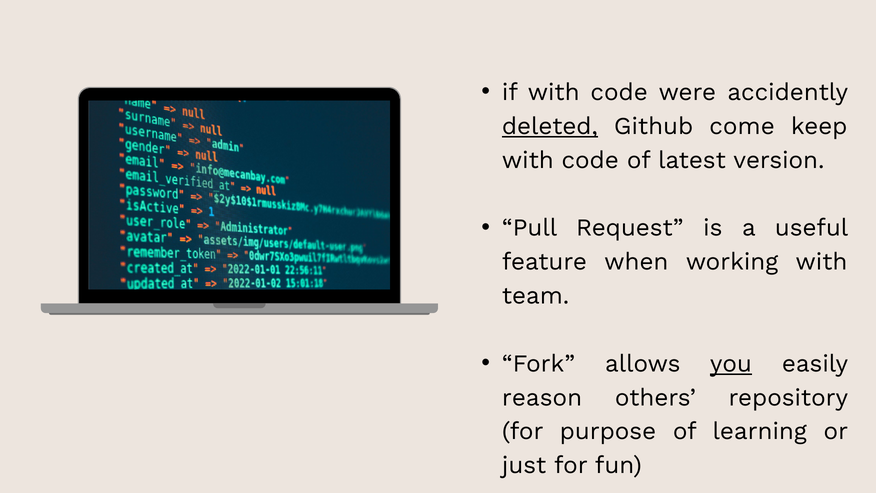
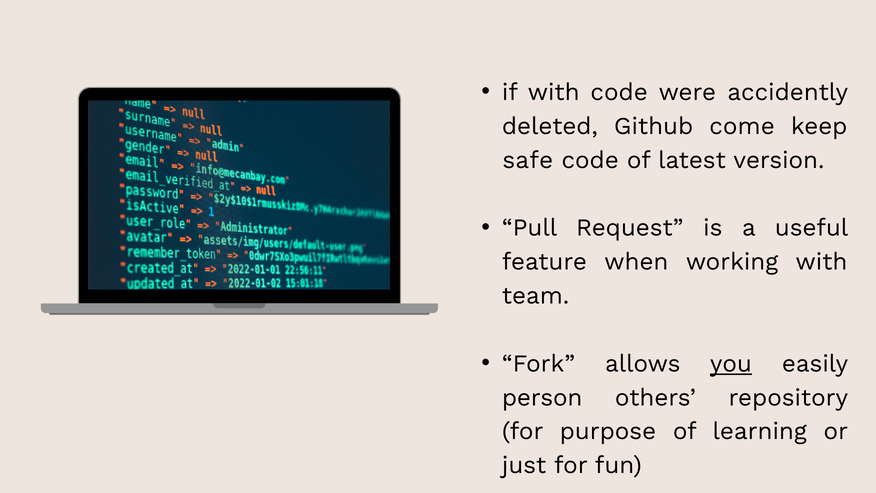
deleted underline: present -> none (550, 126)
with: with -> safe (528, 160)
reason: reason -> person (542, 397)
